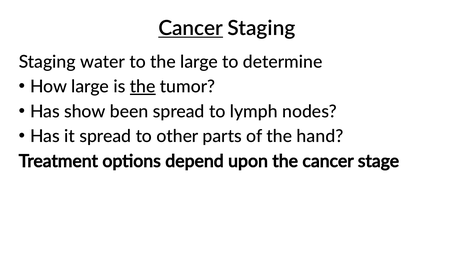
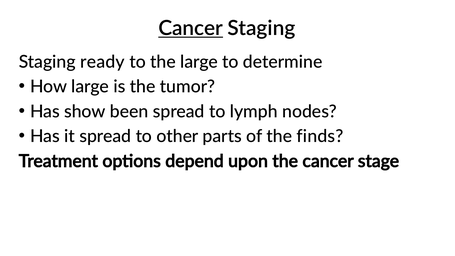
water: water -> ready (102, 62)
the underline: present -> none (143, 87)
hand: hand -> finds (320, 136)
